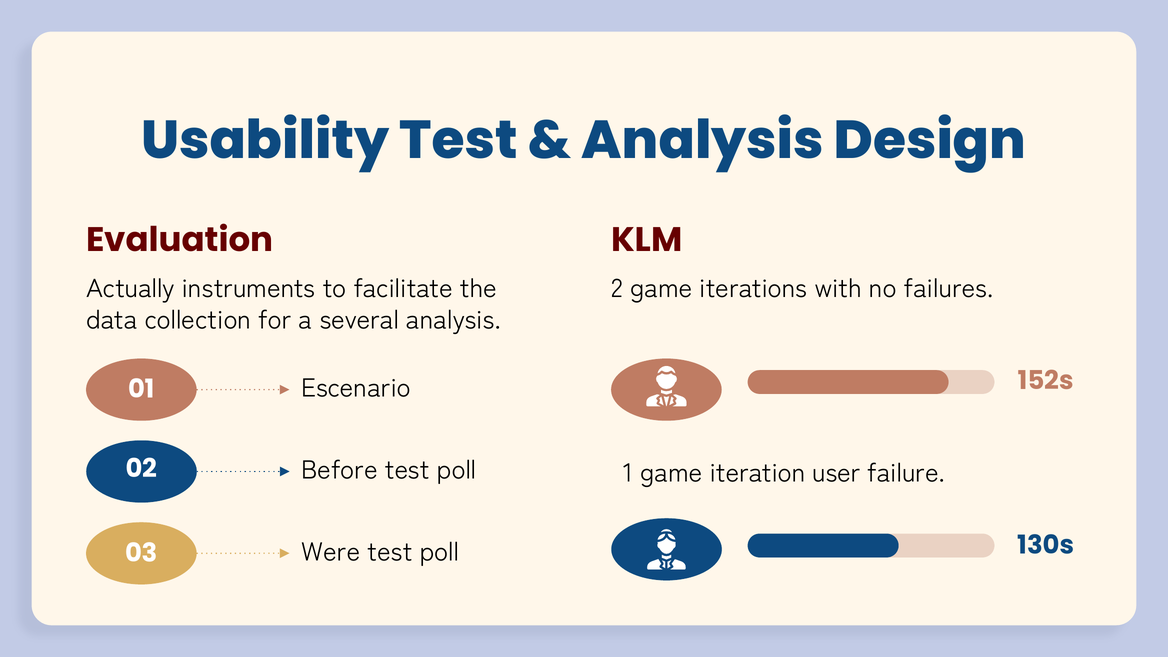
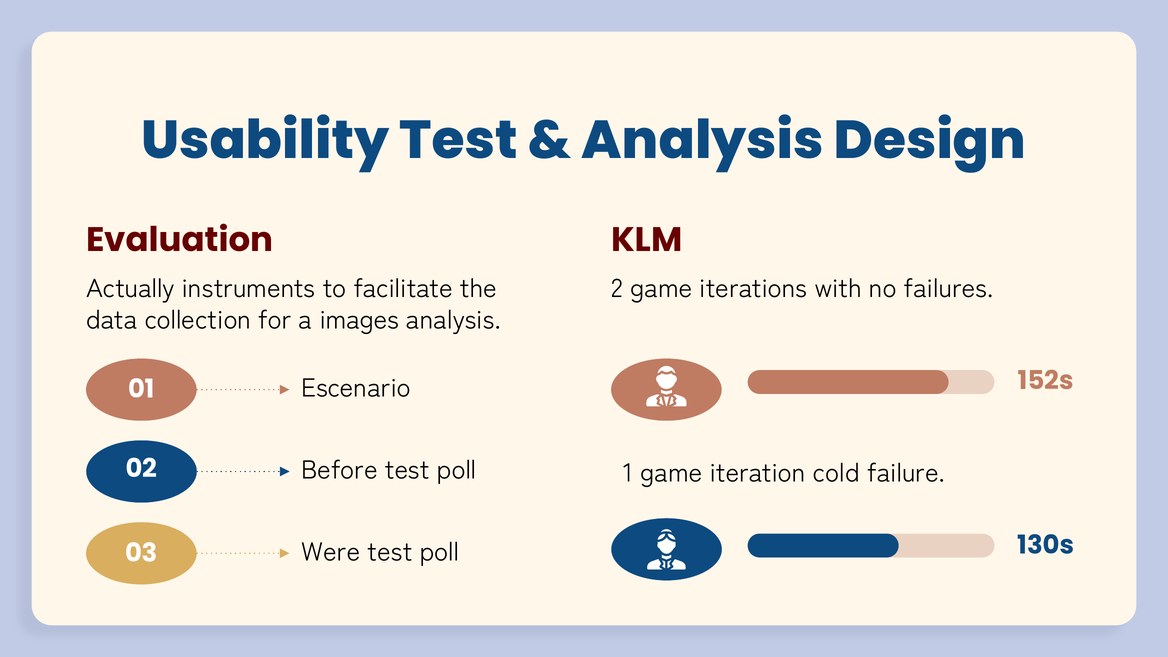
several: several -> images (359, 320)
user: user -> cold (836, 473)
